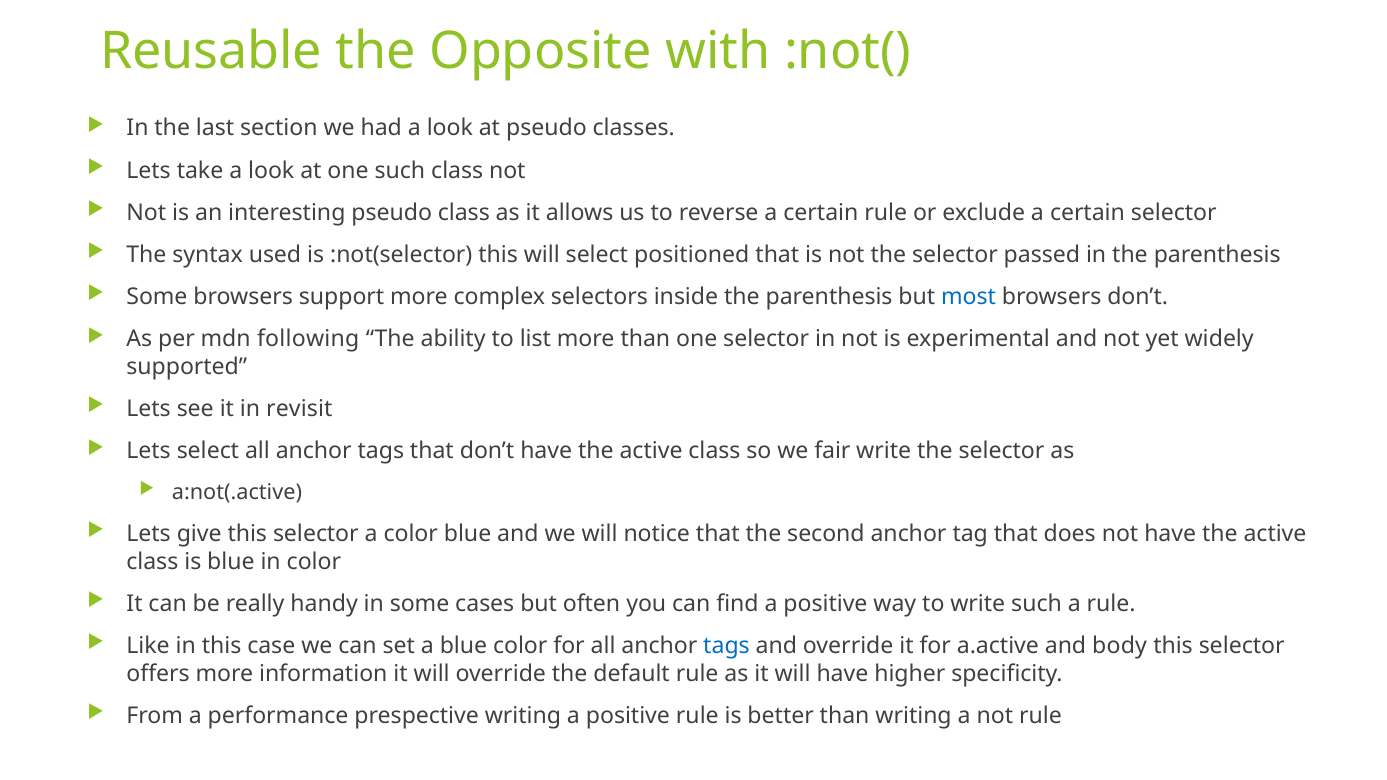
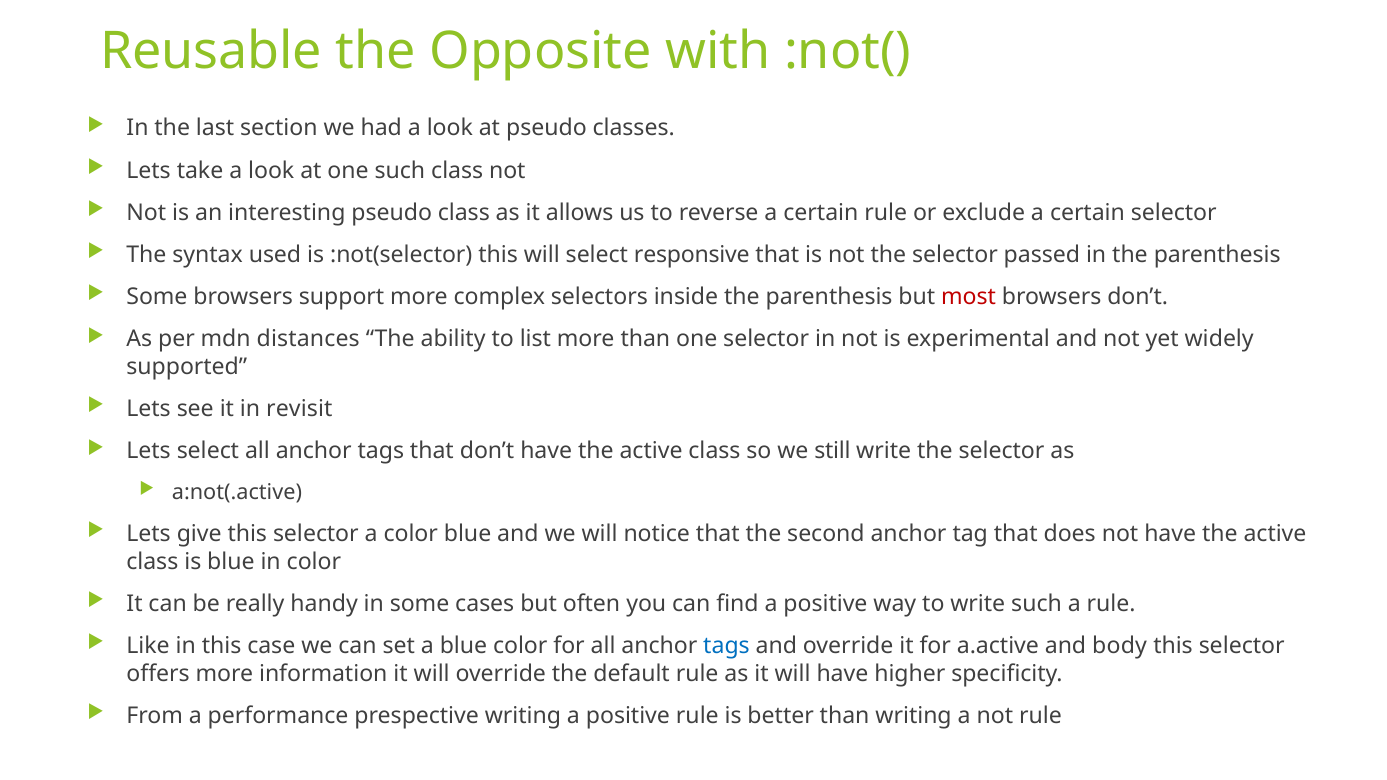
positioned: positioned -> responsive (692, 255)
most colour: blue -> red (969, 297)
following: following -> distances (308, 339)
fair: fair -> still (832, 451)
